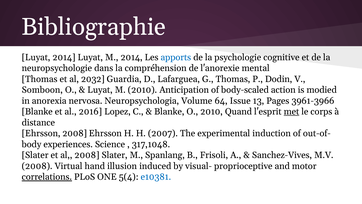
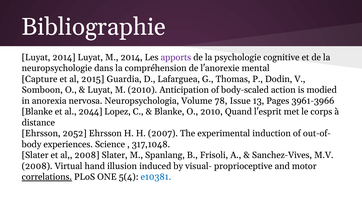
apports colour: blue -> purple (176, 57)
Thomas: Thomas -> Capture (40, 79)
2032: 2032 -> 2015 (93, 79)
64: 64 -> 78 (221, 101)
2016: 2016 -> 2044 (90, 111)
met underline: present -> none (291, 111)
Ehrsson 2008: 2008 -> 2052 (75, 133)
